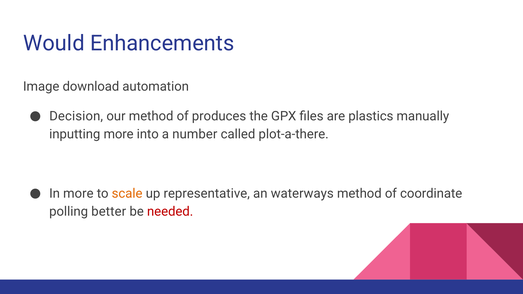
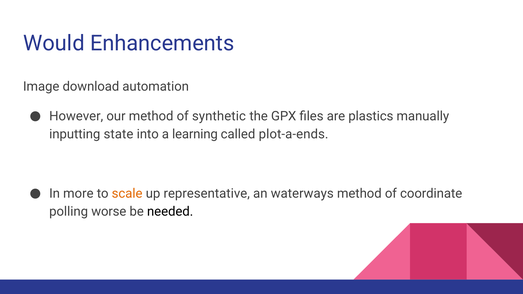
Decision: Decision -> However (76, 116)
produces: produces -> synthetic (219, 116)
inputting more: more -> state (118, 134)
number: number -> learning (195, 134)
plot-a-there: plot-a-there -> plot-a-ends (294, 134)
better: better -> worse (109, 212)
needed colour: red -> black (170, 212)
